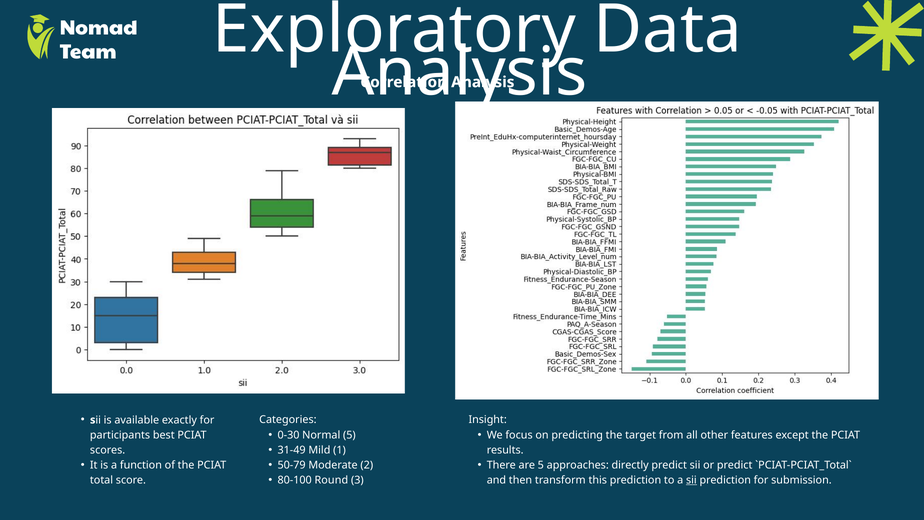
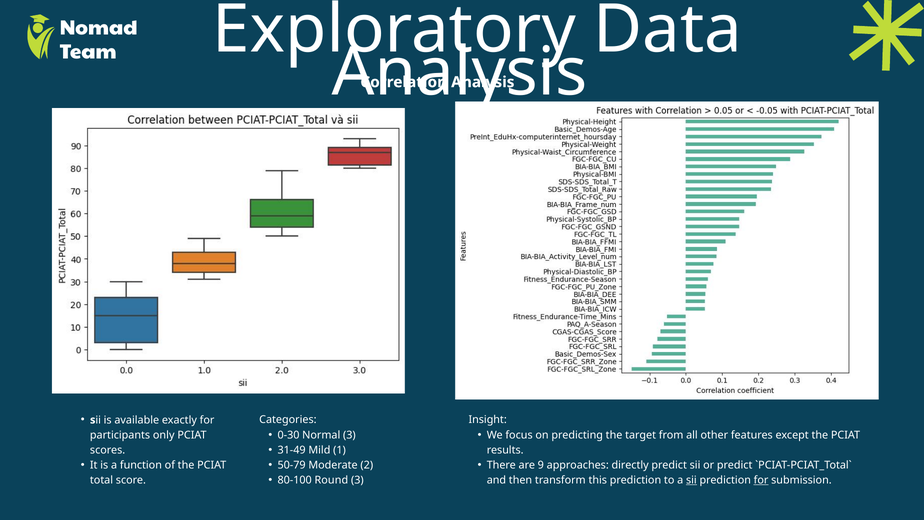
Normal 5: 5 -> 3 (349, 435)
best: best -> only (164, 435)
are 5: 5 -> 9 (541, 465)
for underline: none -> present (761, 480)
